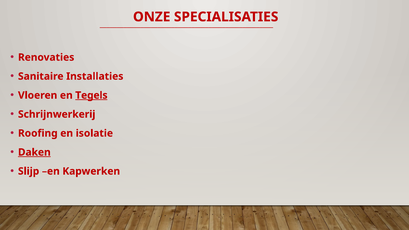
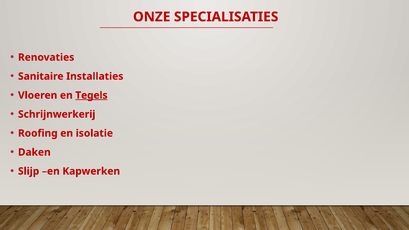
Daken underline: present -> none (34, 152)
